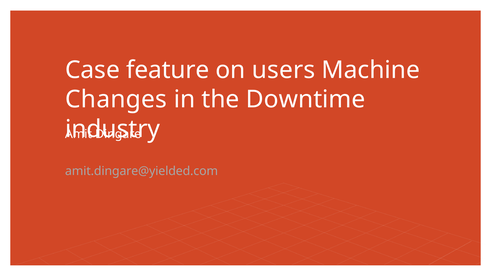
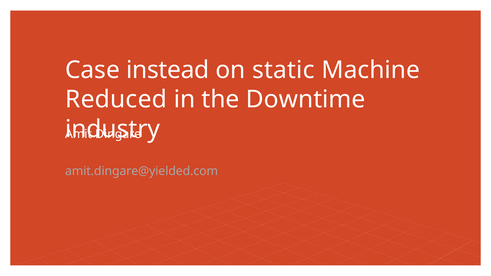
feature: feature -> instead (168, 70)
users: users -> static (283, 70)
Changes: Changes -> Reduced (116, 100)
